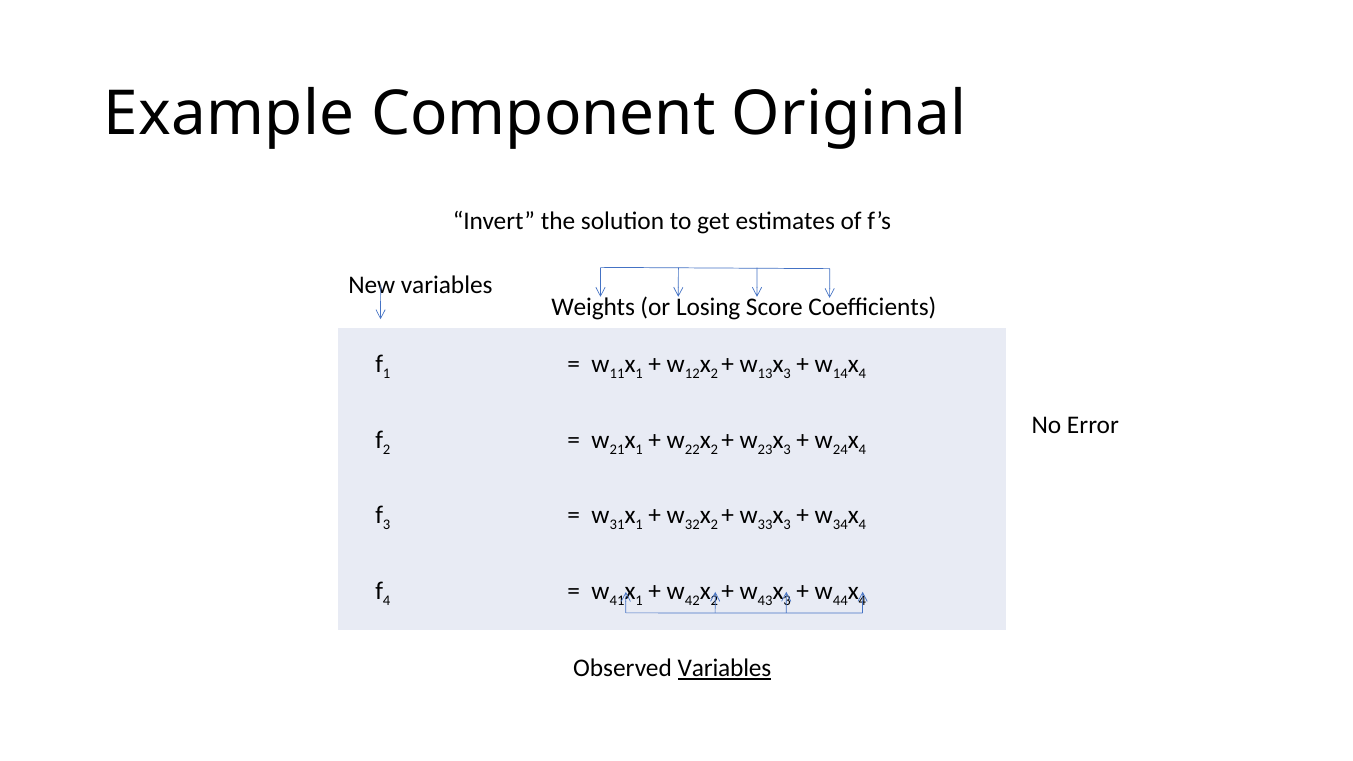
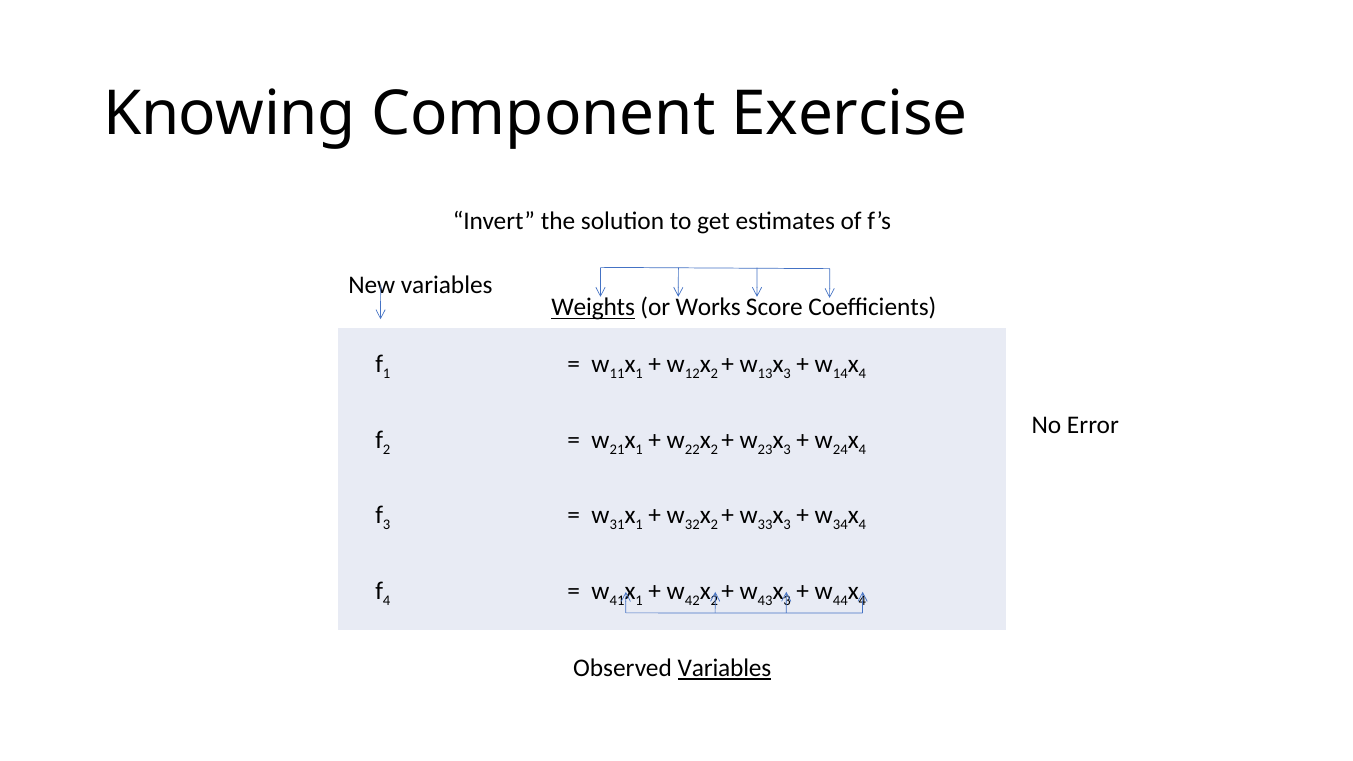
Example: Example -> Knowing (229, 114)
Original: Original -> Exercise (850, 114)
Weights underline: none -> present (593, 308)
Losing: Losing -> Works (708, 308)
